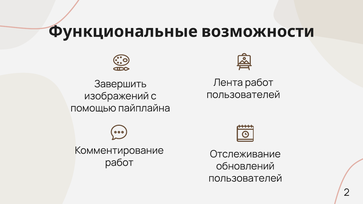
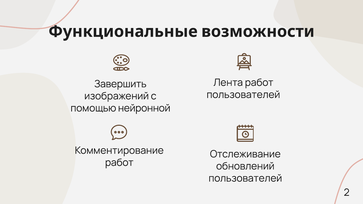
пайплайна: пайплайна -> нейронной (144, 108)
